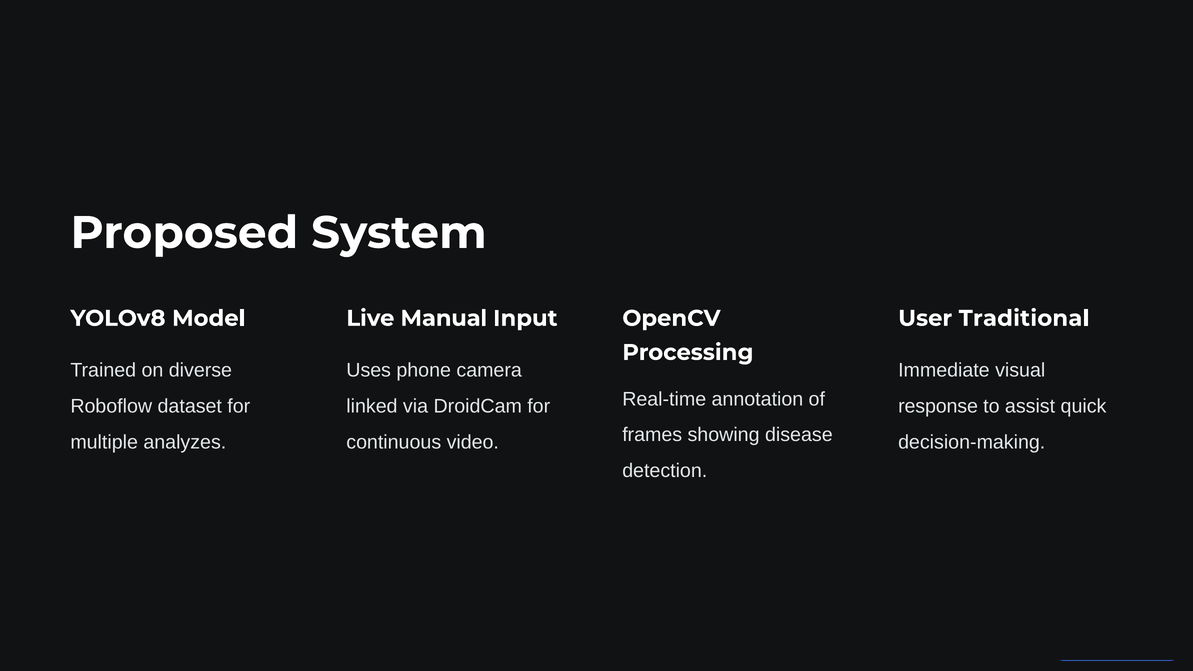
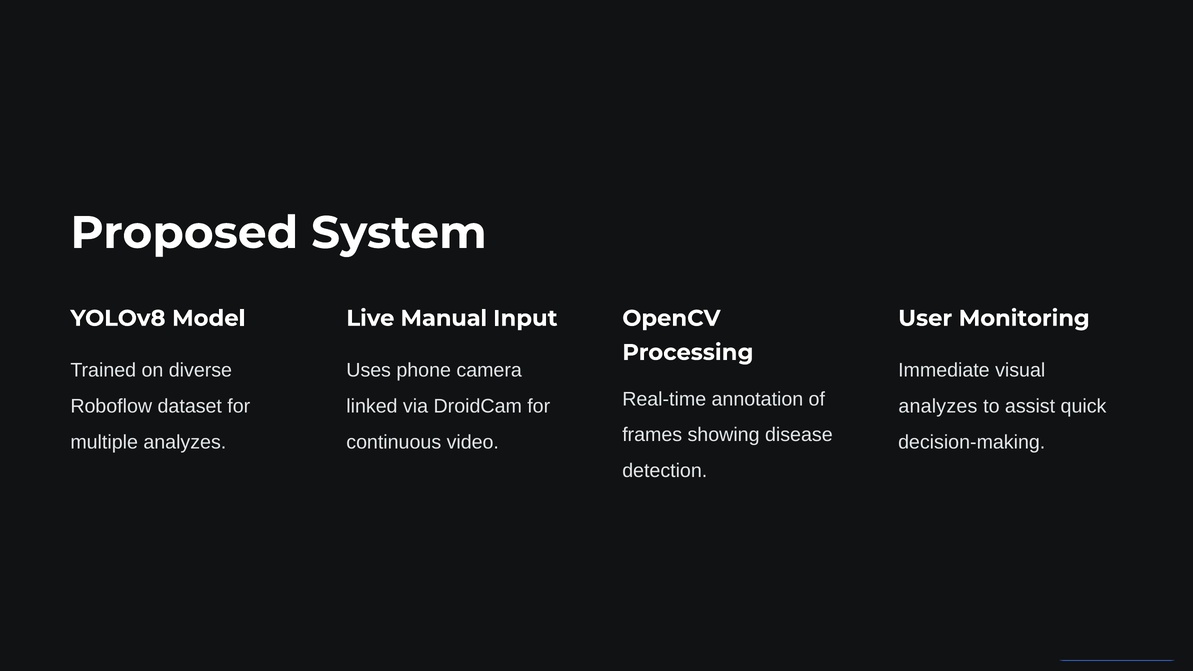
Traditional: Traditional -> Monitoring (1024, 318)
response: response -> analyzes (938, 406)
